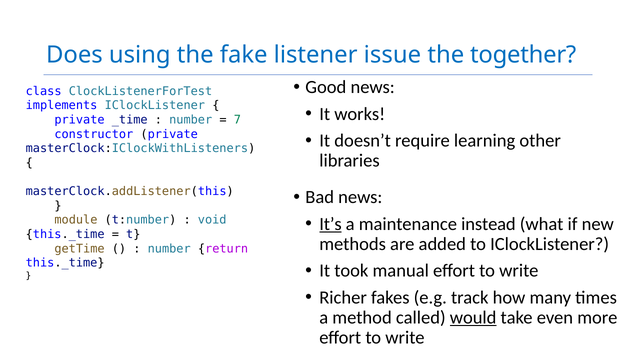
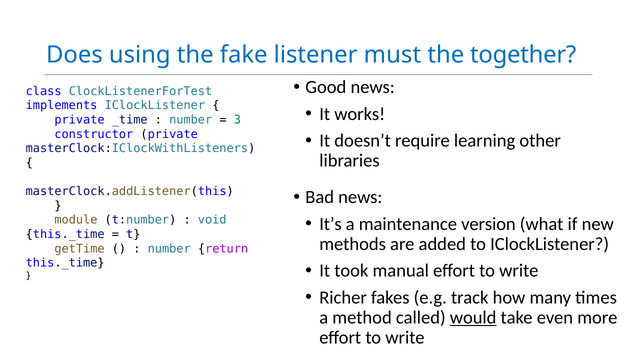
issue: issue -> must (392, 55)
7: 7 -> 3 (237, 120)
It’s underline: present -> none (330, 224)
instead: instead -> version (488, 224)
